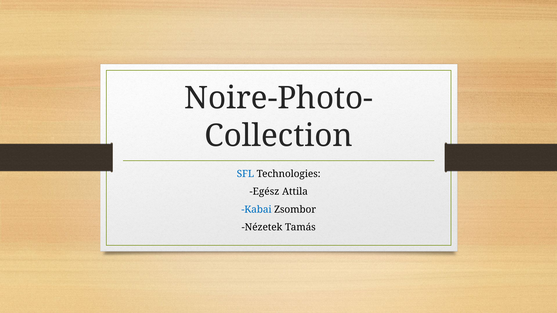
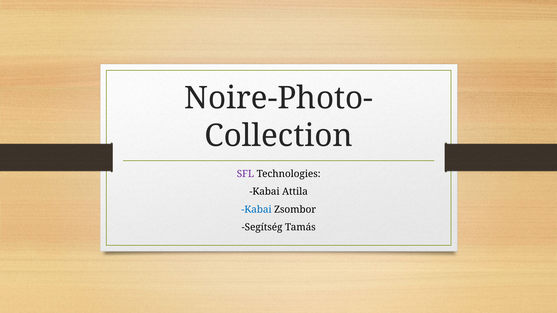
SFL colour: blue -> purple (245, 174)
Egész: Egész -> Kabai (265, 192)
Nézetek: Nézetek -> Segítség (262, 227)
